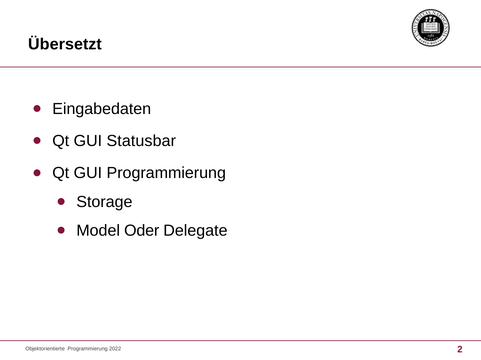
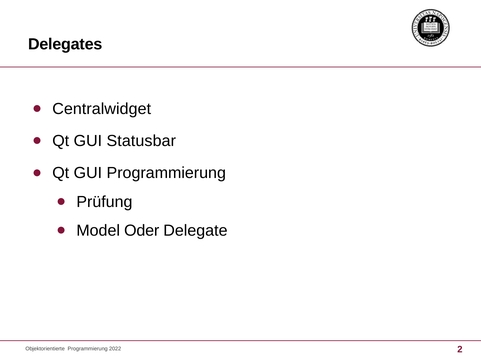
Übersetzt: Übersetzt -> Delegates (65, 44)
Eingabedaten: Eingabedaten -> Centralwidget (102, 109)
Storage: Storage -> Prüfung (104, 202)
